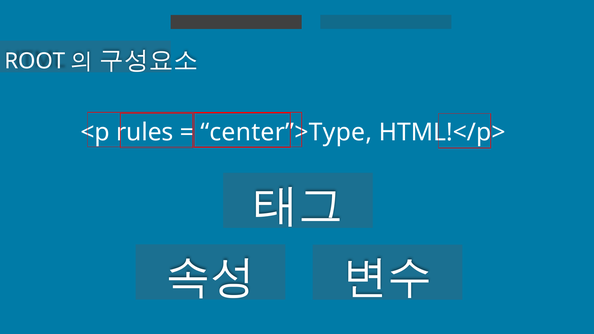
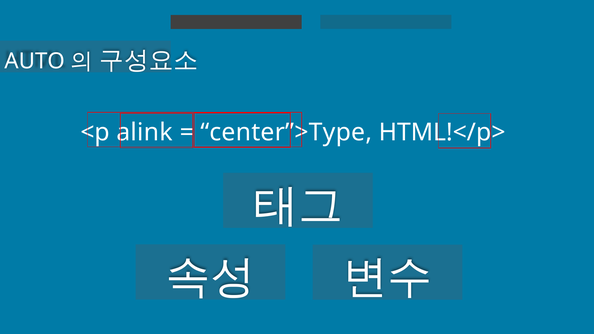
ROOT: ROOT -> AUTO (35, 61)
rules: rules -> alink (145, 132)
